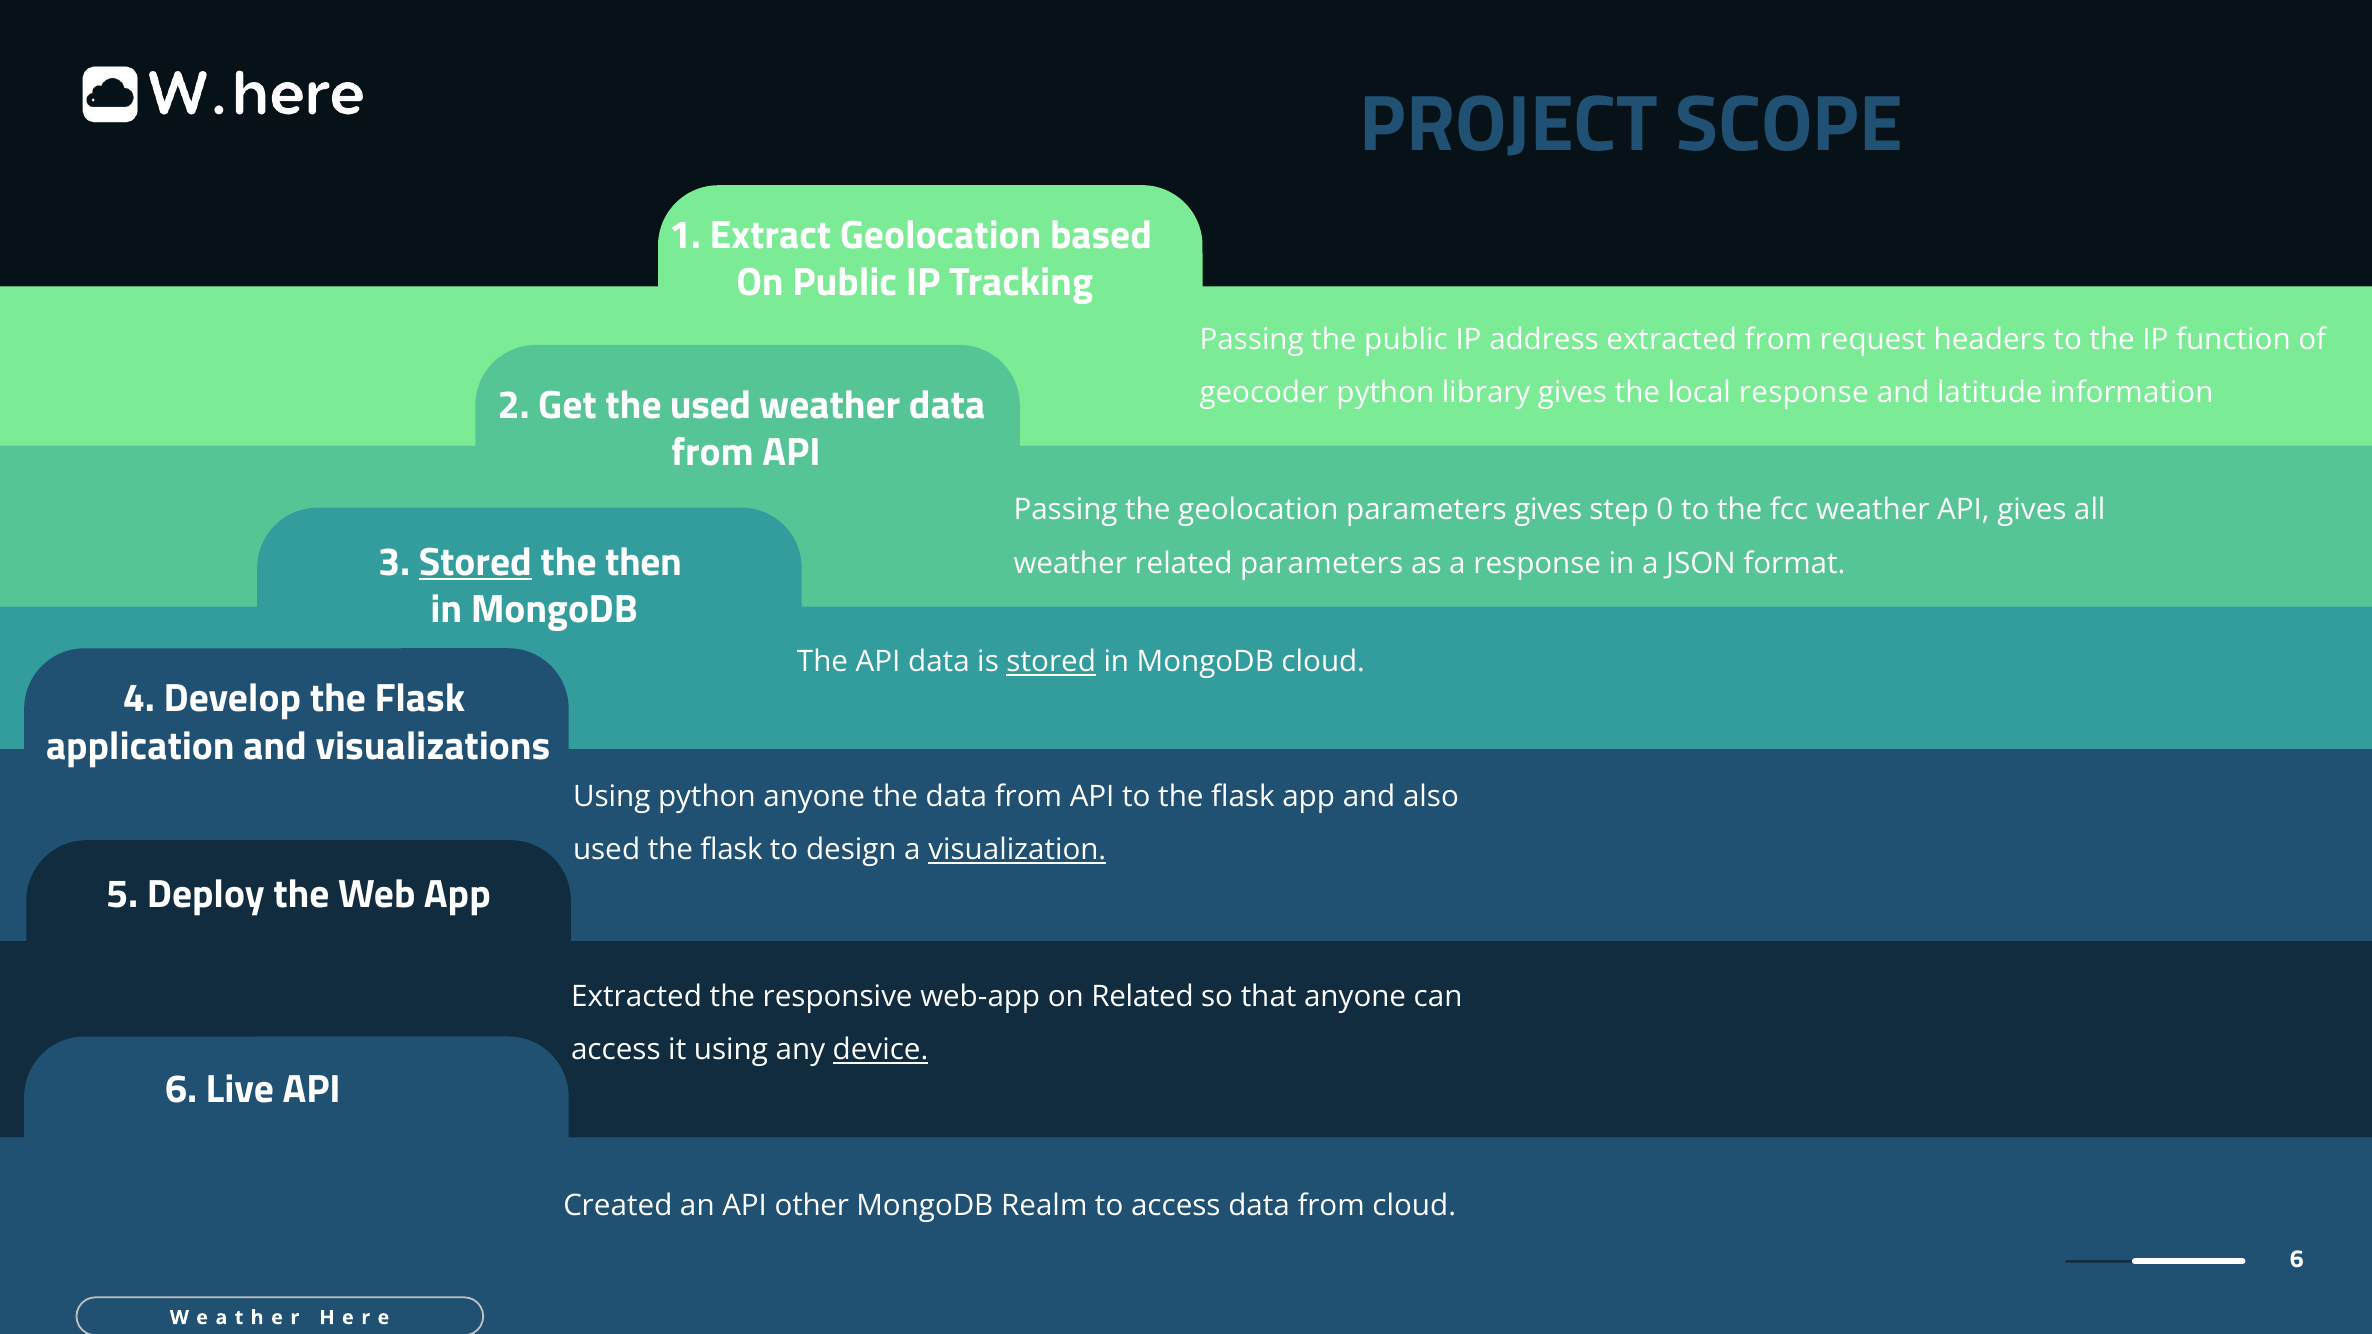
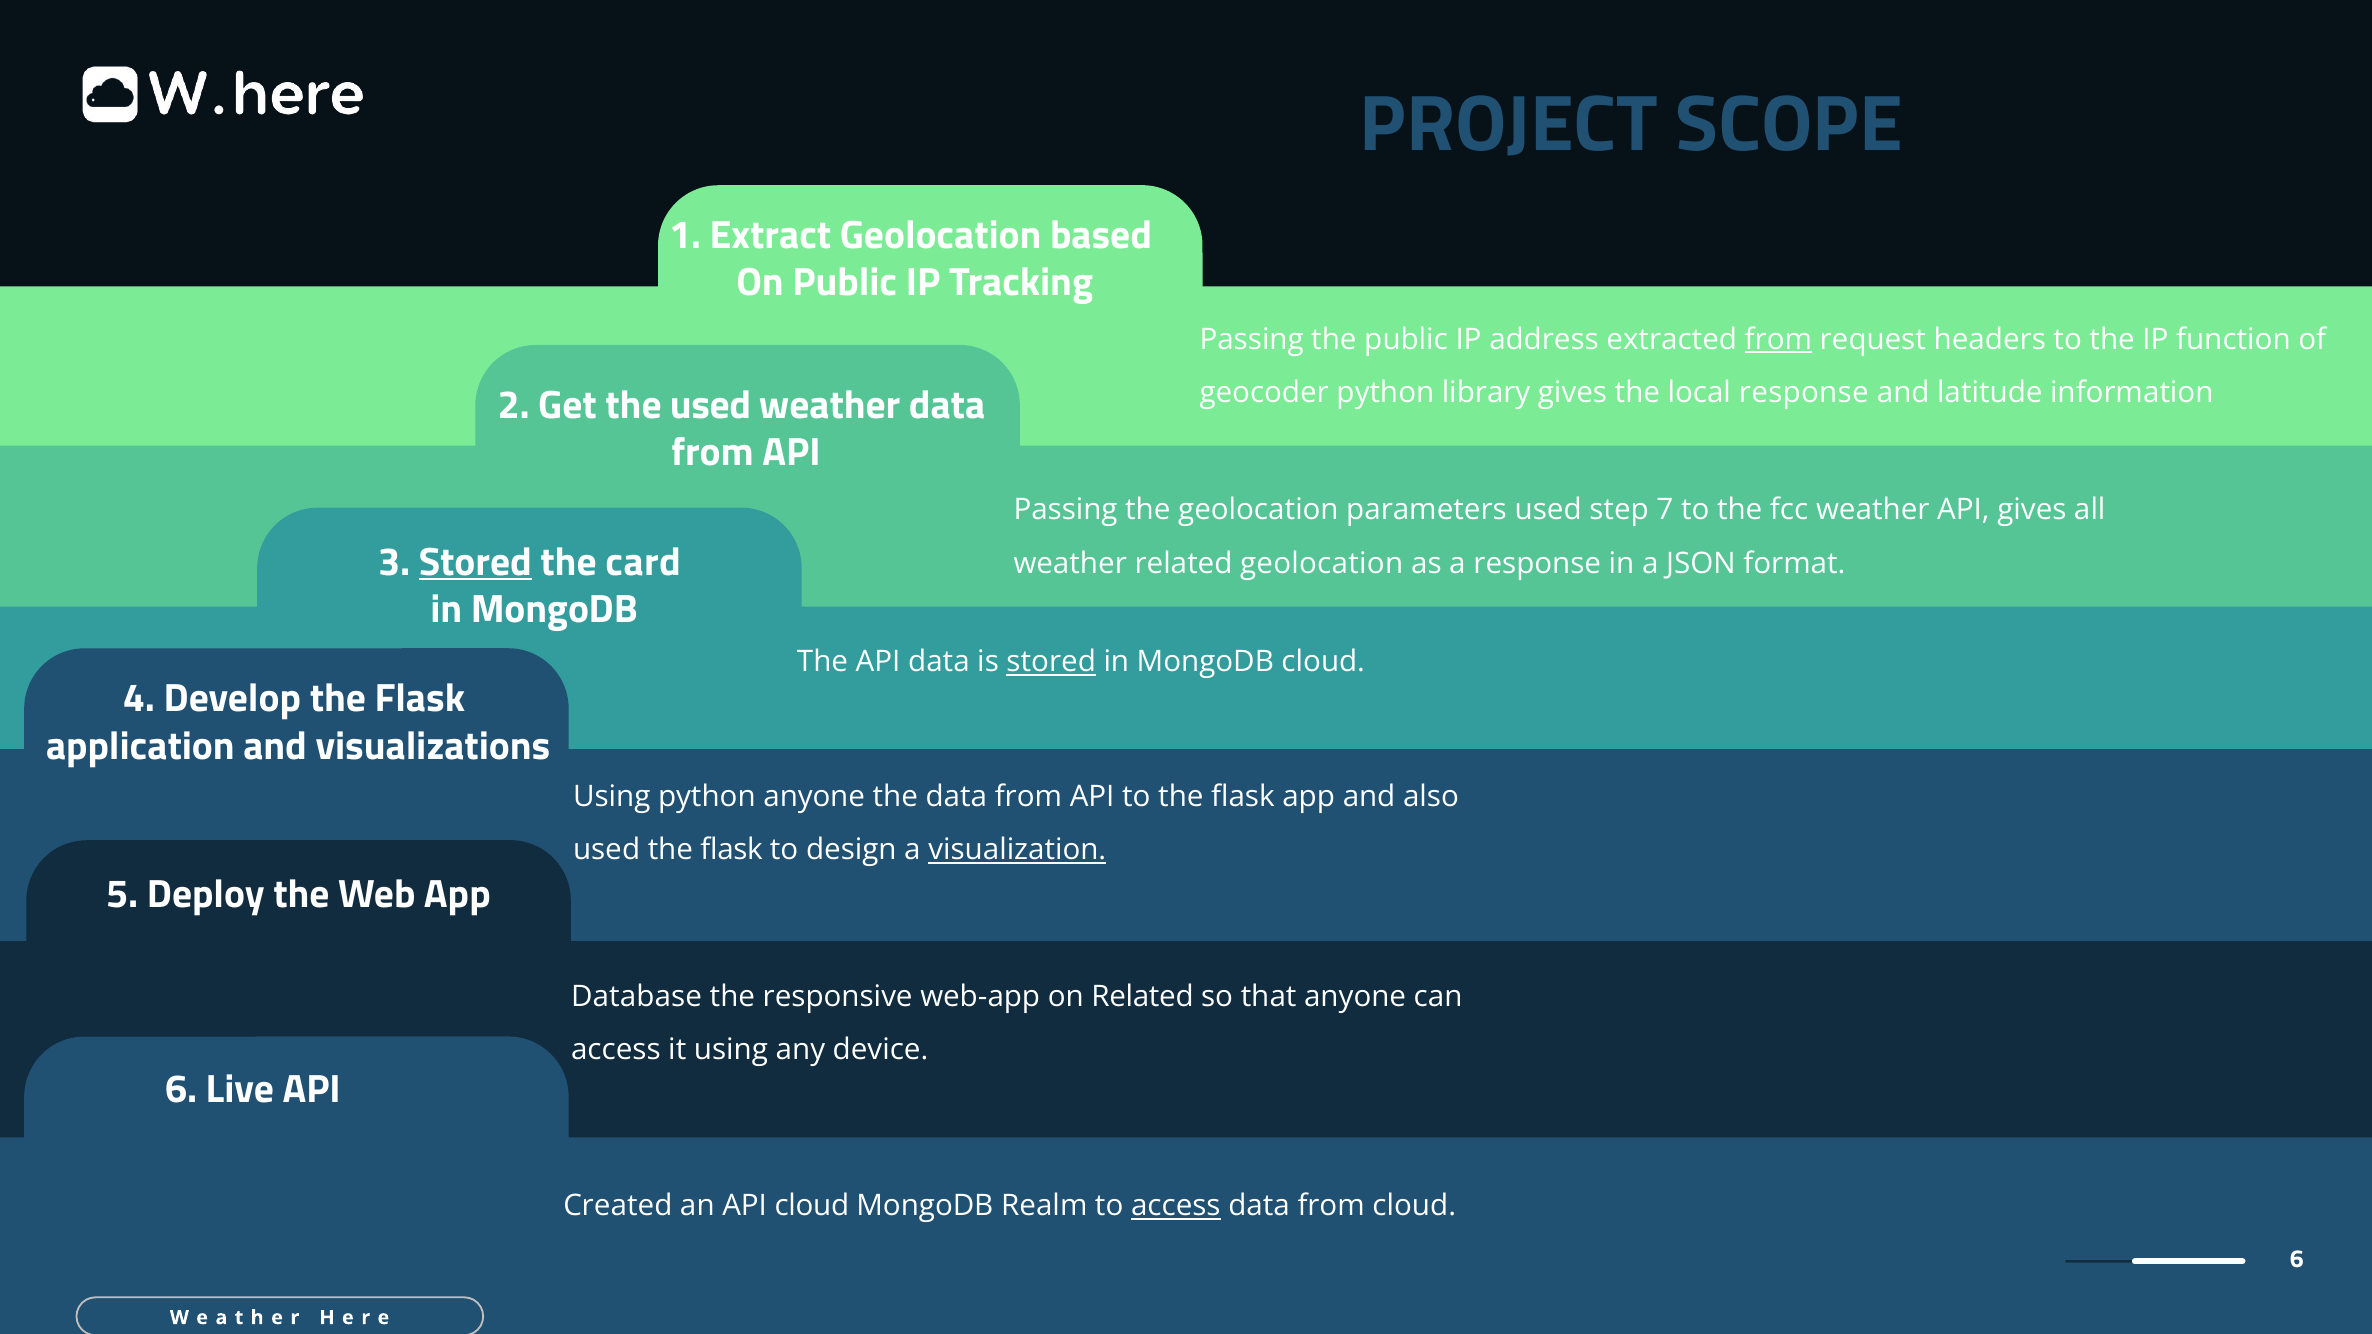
from underline: none -> present (1778, 340)
parameters gives: gives -> used (1548, 510)
0: 0 -> 7 (1665, 510)
then: then -> card (643, 562)
related parameters: parameters -> geolocation (1322, 564)
Extracted: Extracted -> Database (637, 997)
device underline: present -> none (881, 1050)
API other: other -> cloud (812, 1206)
access underline: none -> present (1176, 1206)
